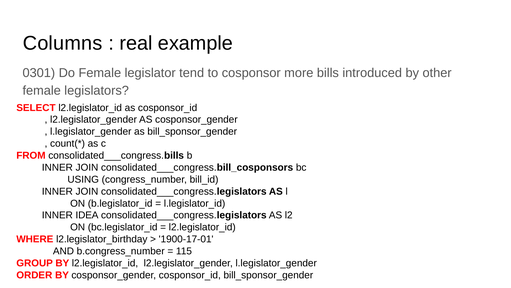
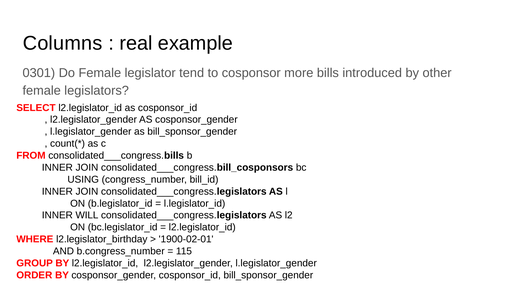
IDEA: IDEA -> WILL (87, 215)
1900-17-01: 1900-17-01 -> 1900-02-01 (186, 239)
